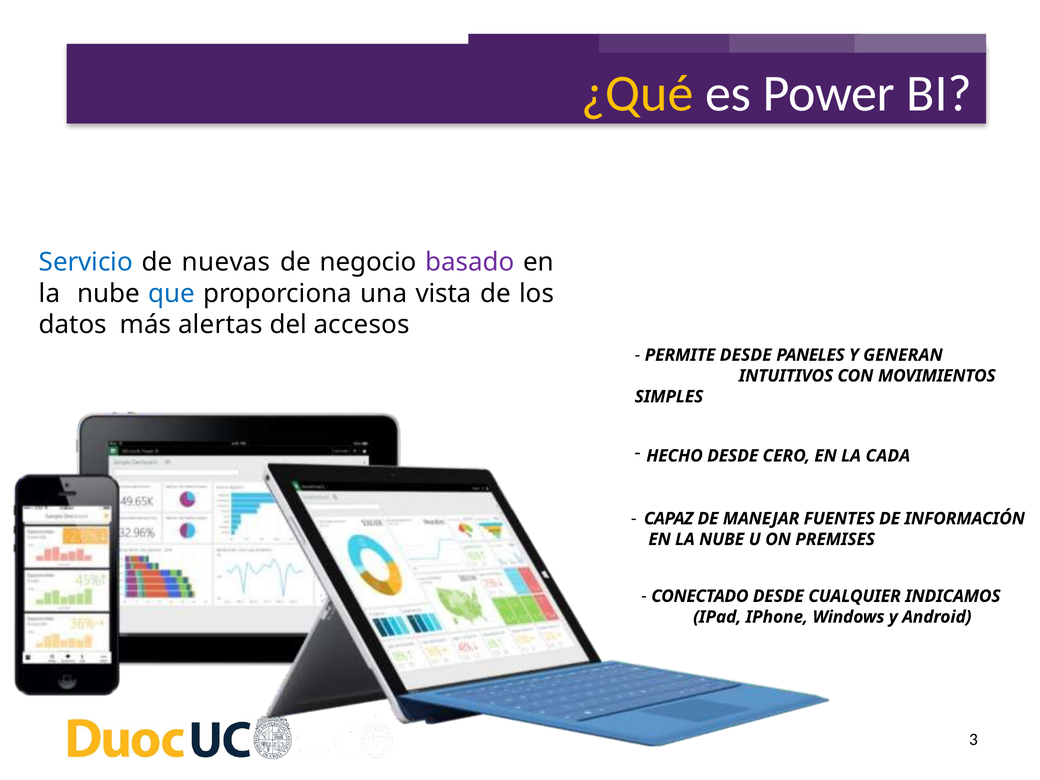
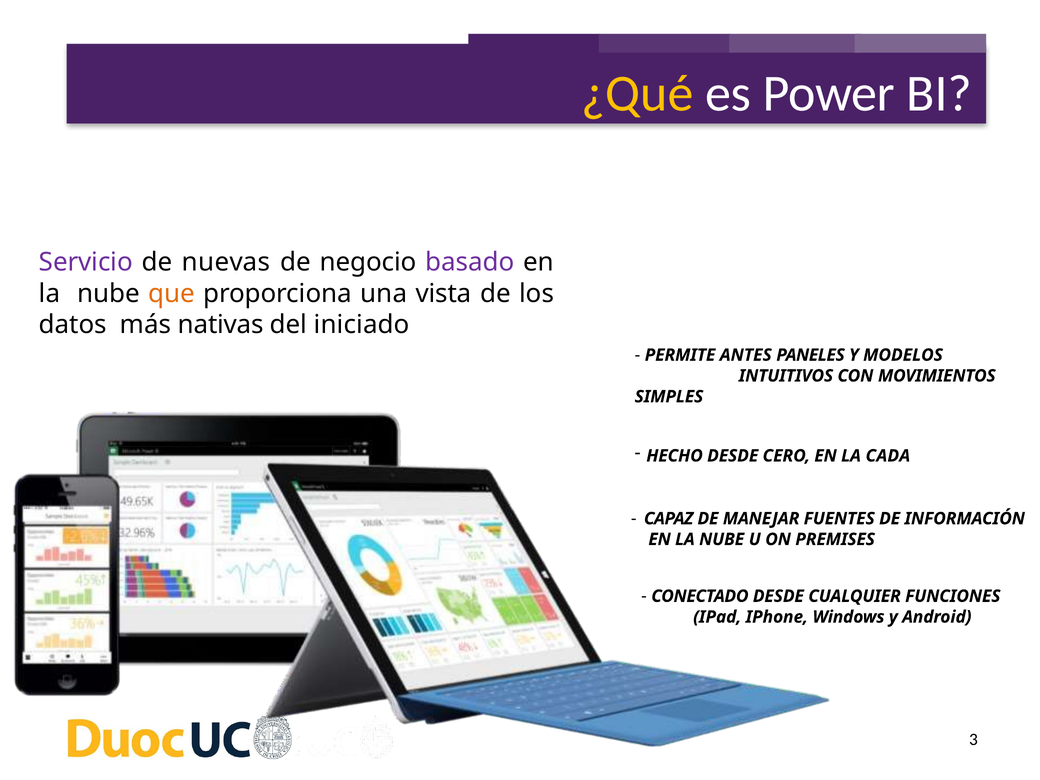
Servicio colour: blue -> purple (86, 262)
que colour: blue -> orange (172, 293)
alertas: alertas -> nativas (221, 325)
accesos: accesos -> iniciado (362, 325)
PERMITE DESDE: DESDE -> ANTES (746, 355)
GENERAN: GENERAN -> MODELOS (903, 355)
INDICAMOS: INDICAMOS -> FUNCIONES (953, 596)
